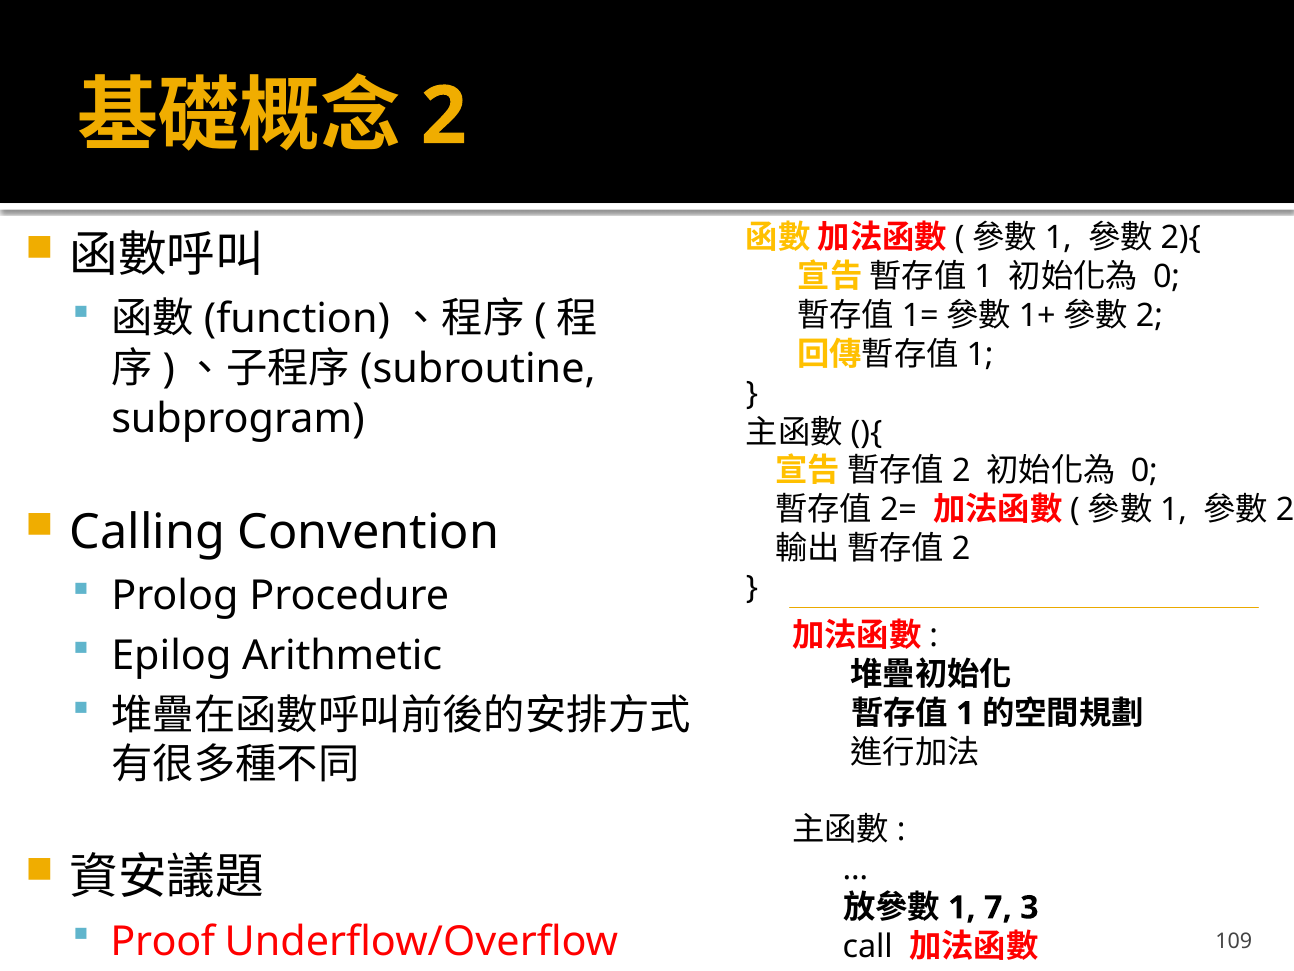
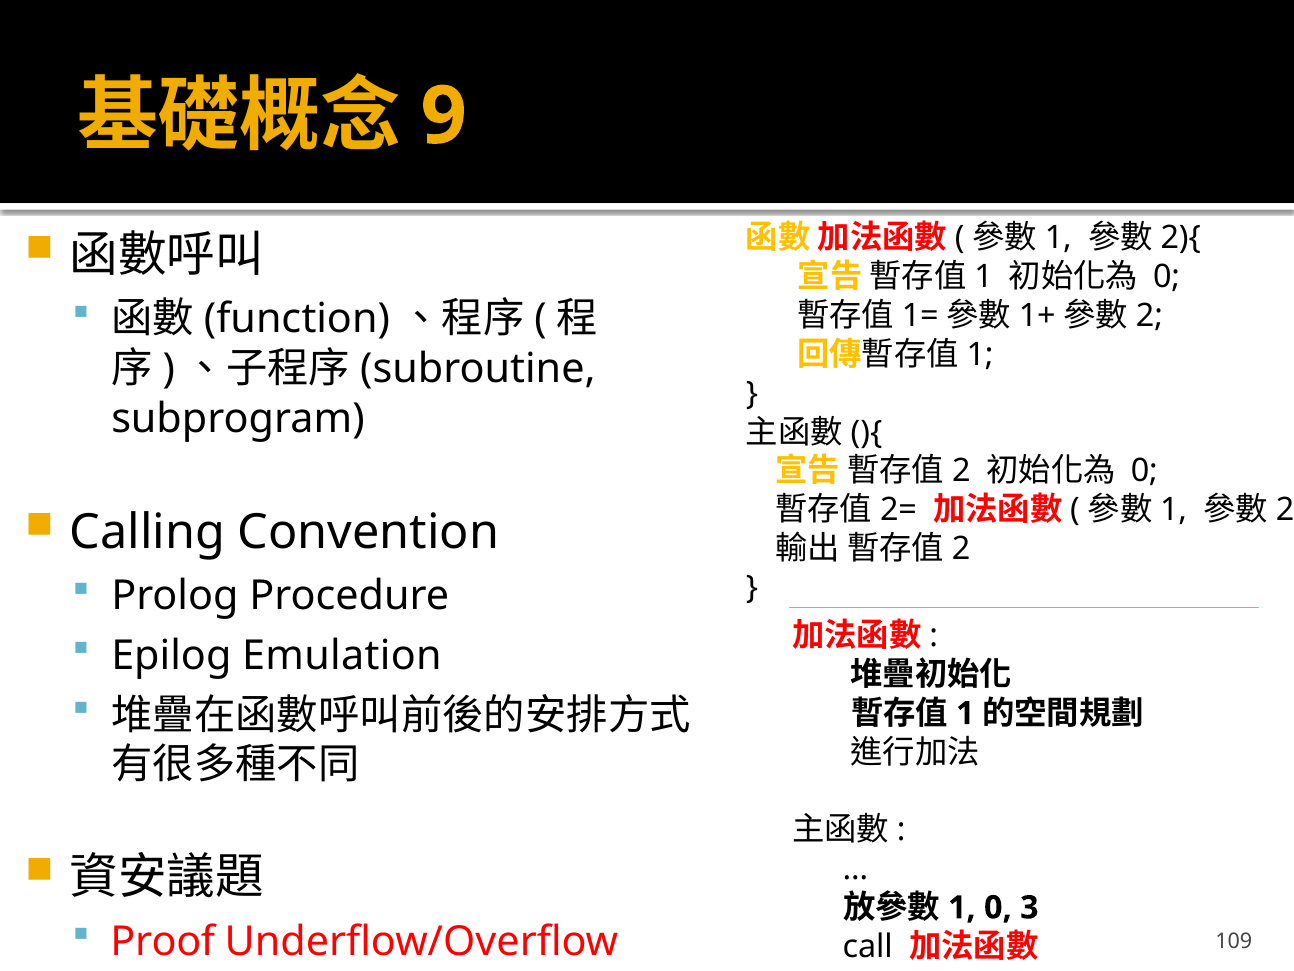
2: 2 -> 9 (444, 116)
Arithmetic: Arithmetic -> Emulation (342, 655)
7: 7 -> 0 (998, 907)
